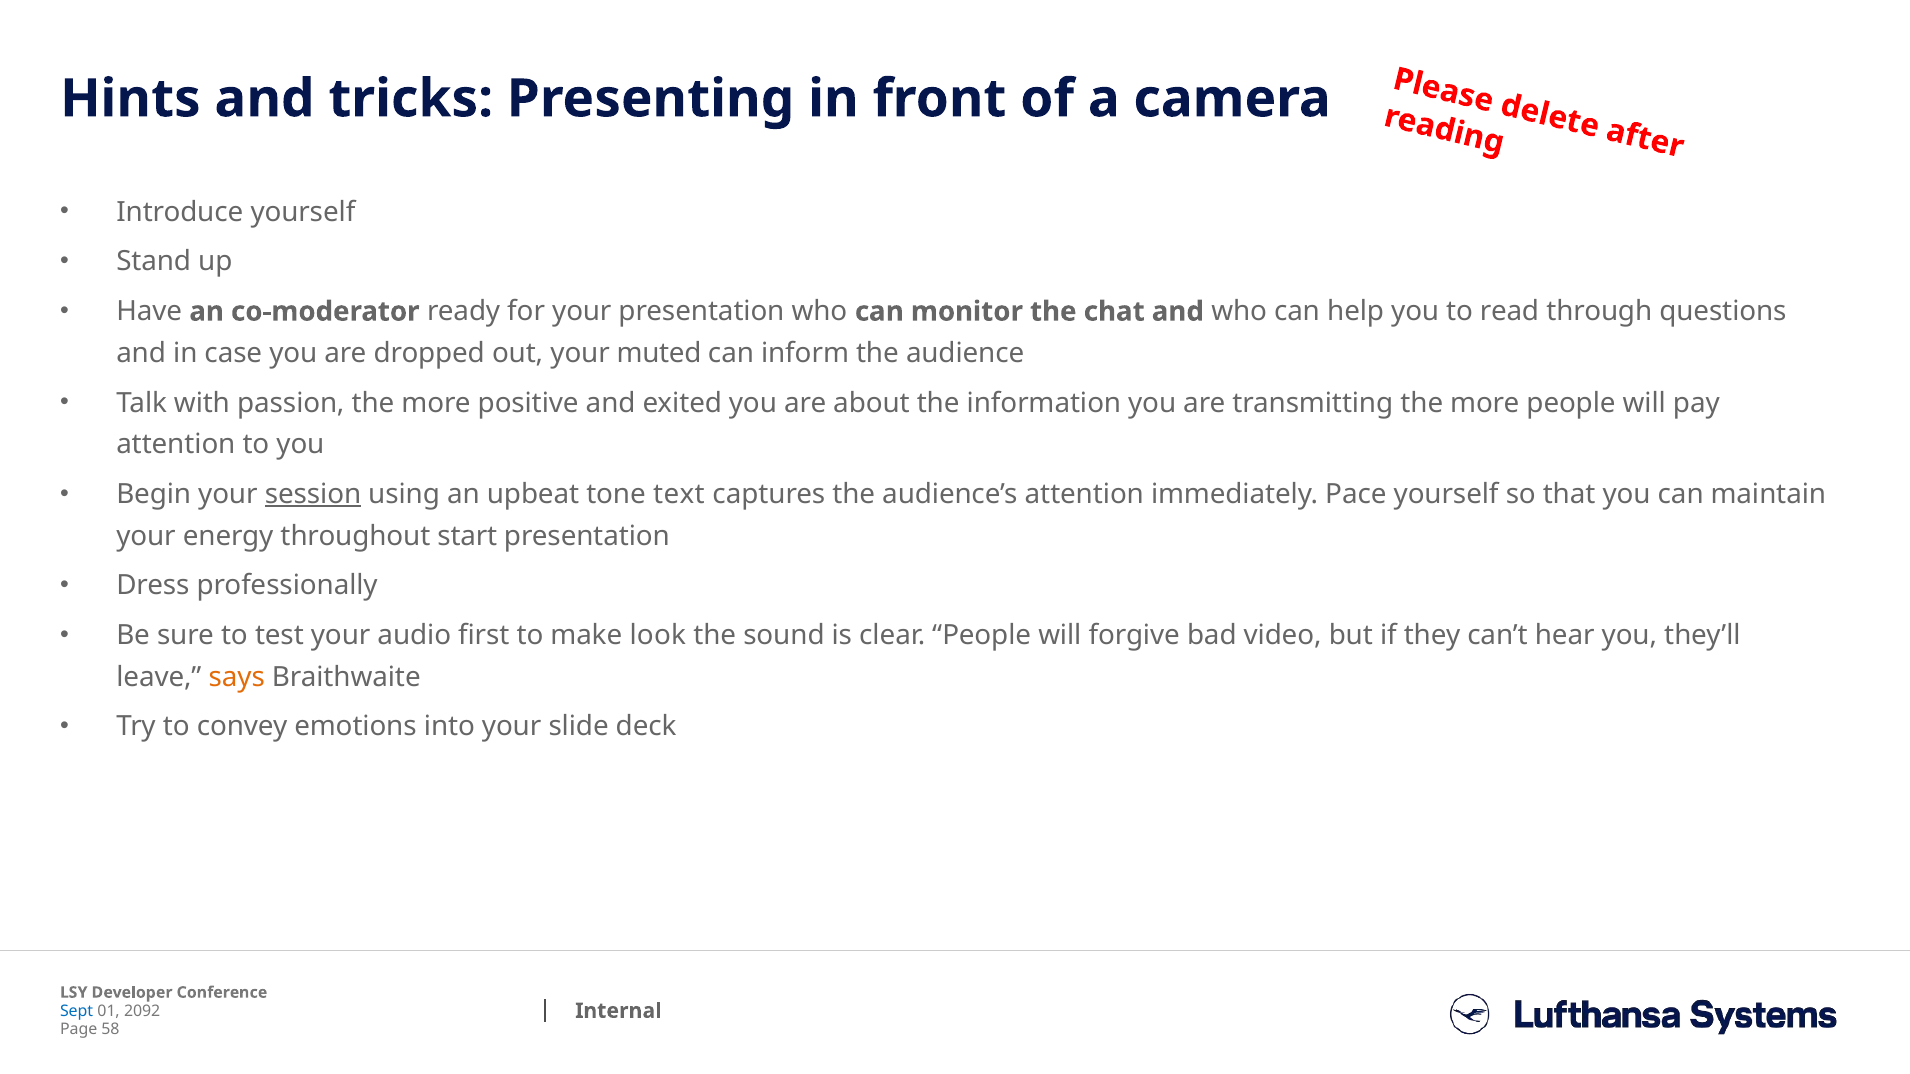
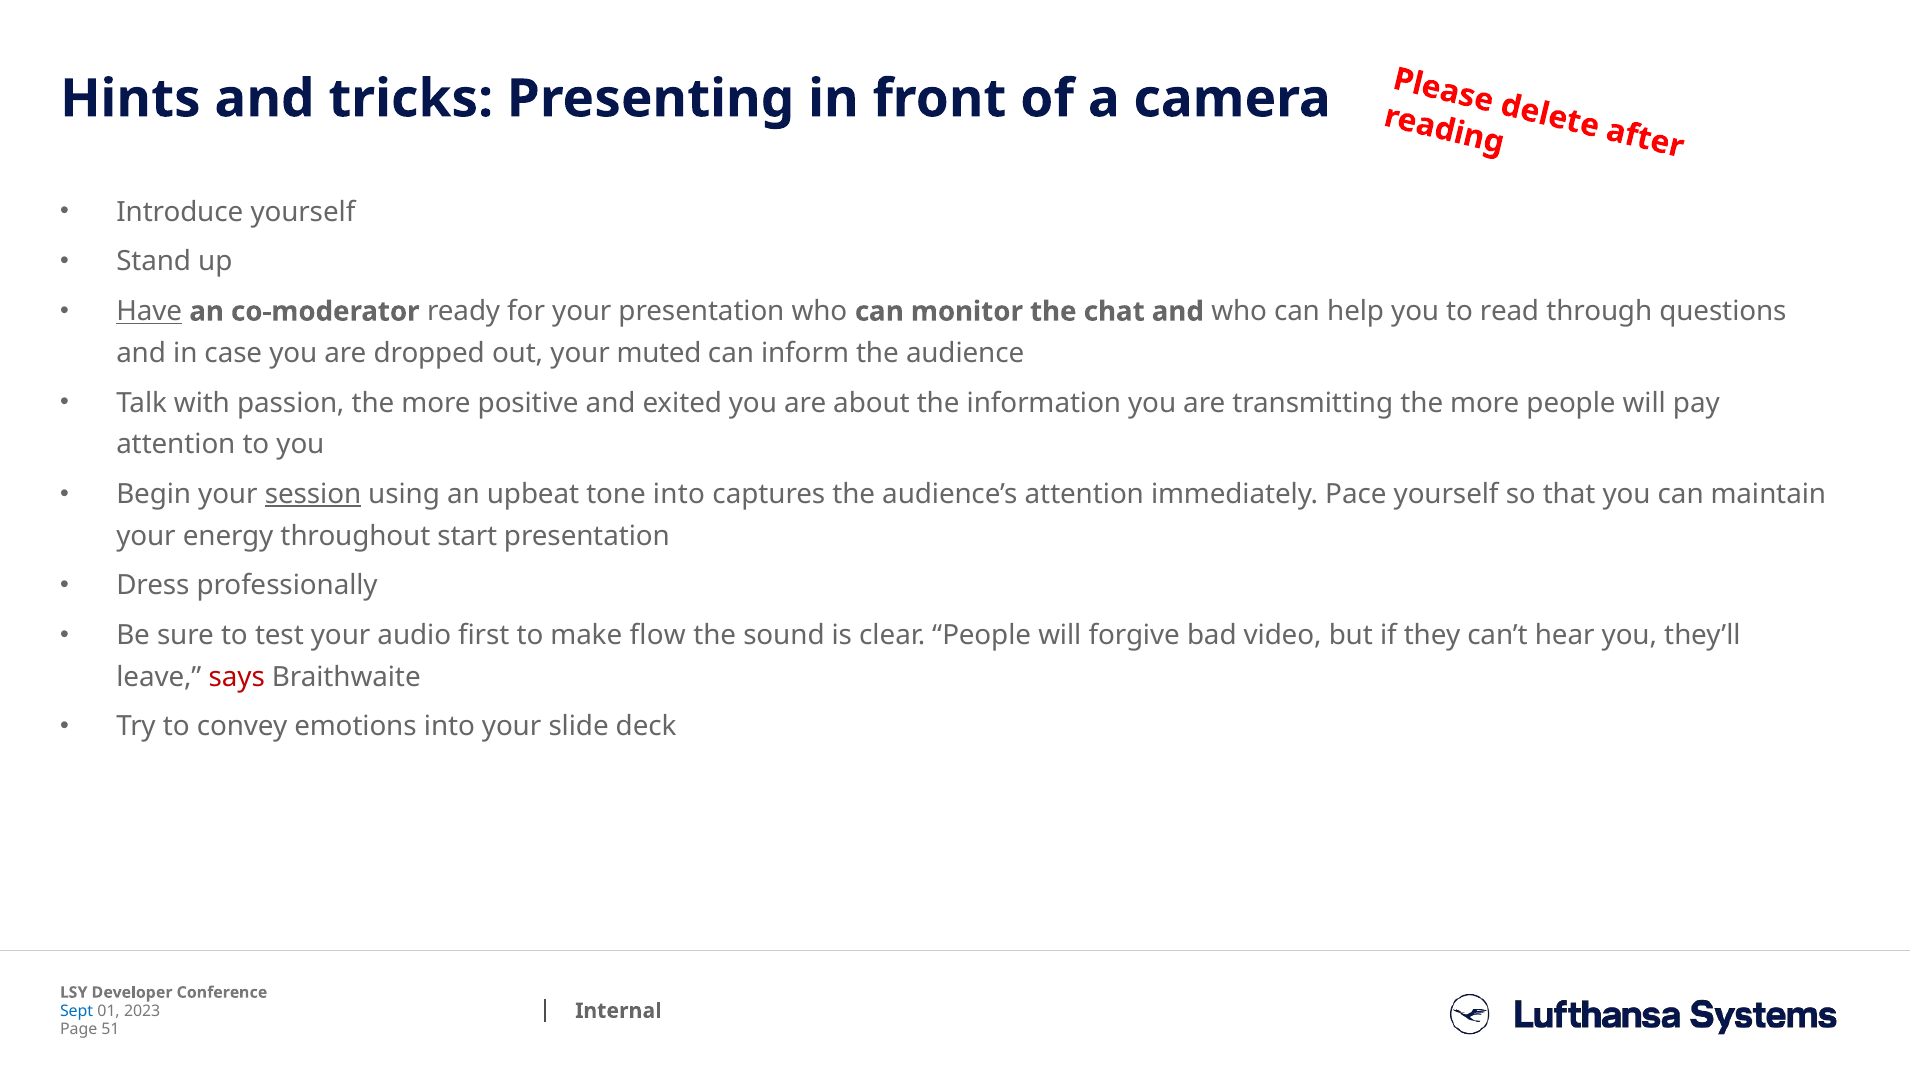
Have underline: none -> present (149, 312)
tone text: text -> into (679, 494)
look: look -> flow (658, 636)
says colour: orange -> red (237, 677)
2092: 2092 -> 2023 (142, 1011)
58: 58 -> 51 (110, 1030)
